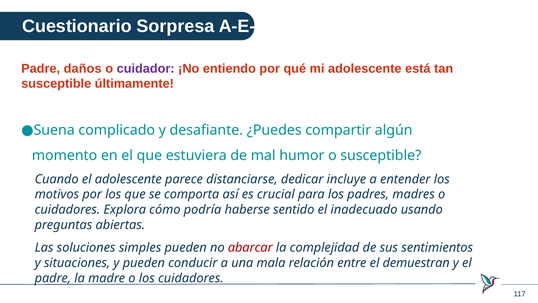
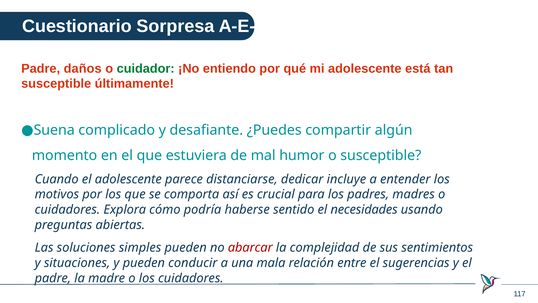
cuidador colour: purple -> green (146, 68)
inadecuado: inadecuado -> necesidades (364, 209)
demuestran: demuestran -> sugerencias (416, 263)
